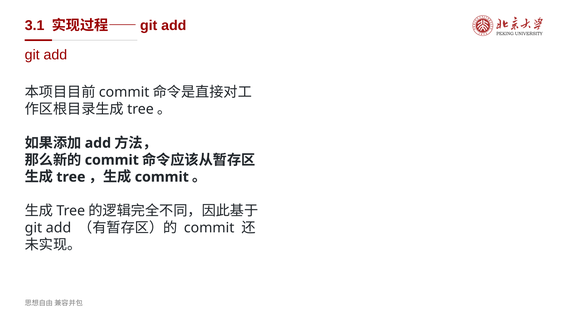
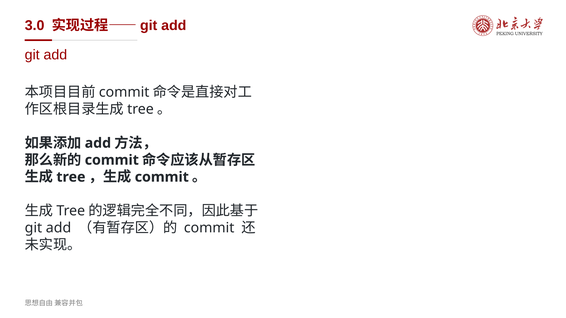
3.1: 3.1 -> 3.0 (35, 26)
